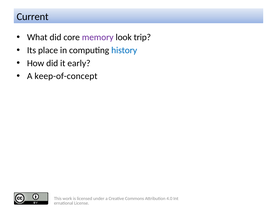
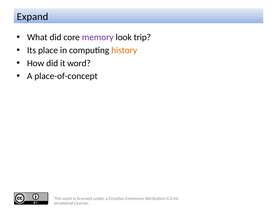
Current: Current -> Expand (32, 17)
history colour: blue -> orange (124, 50)
early: early -> word (79, 63)
keep-of-concept: keep-of-concept -> place-of-concept (66, 76)
